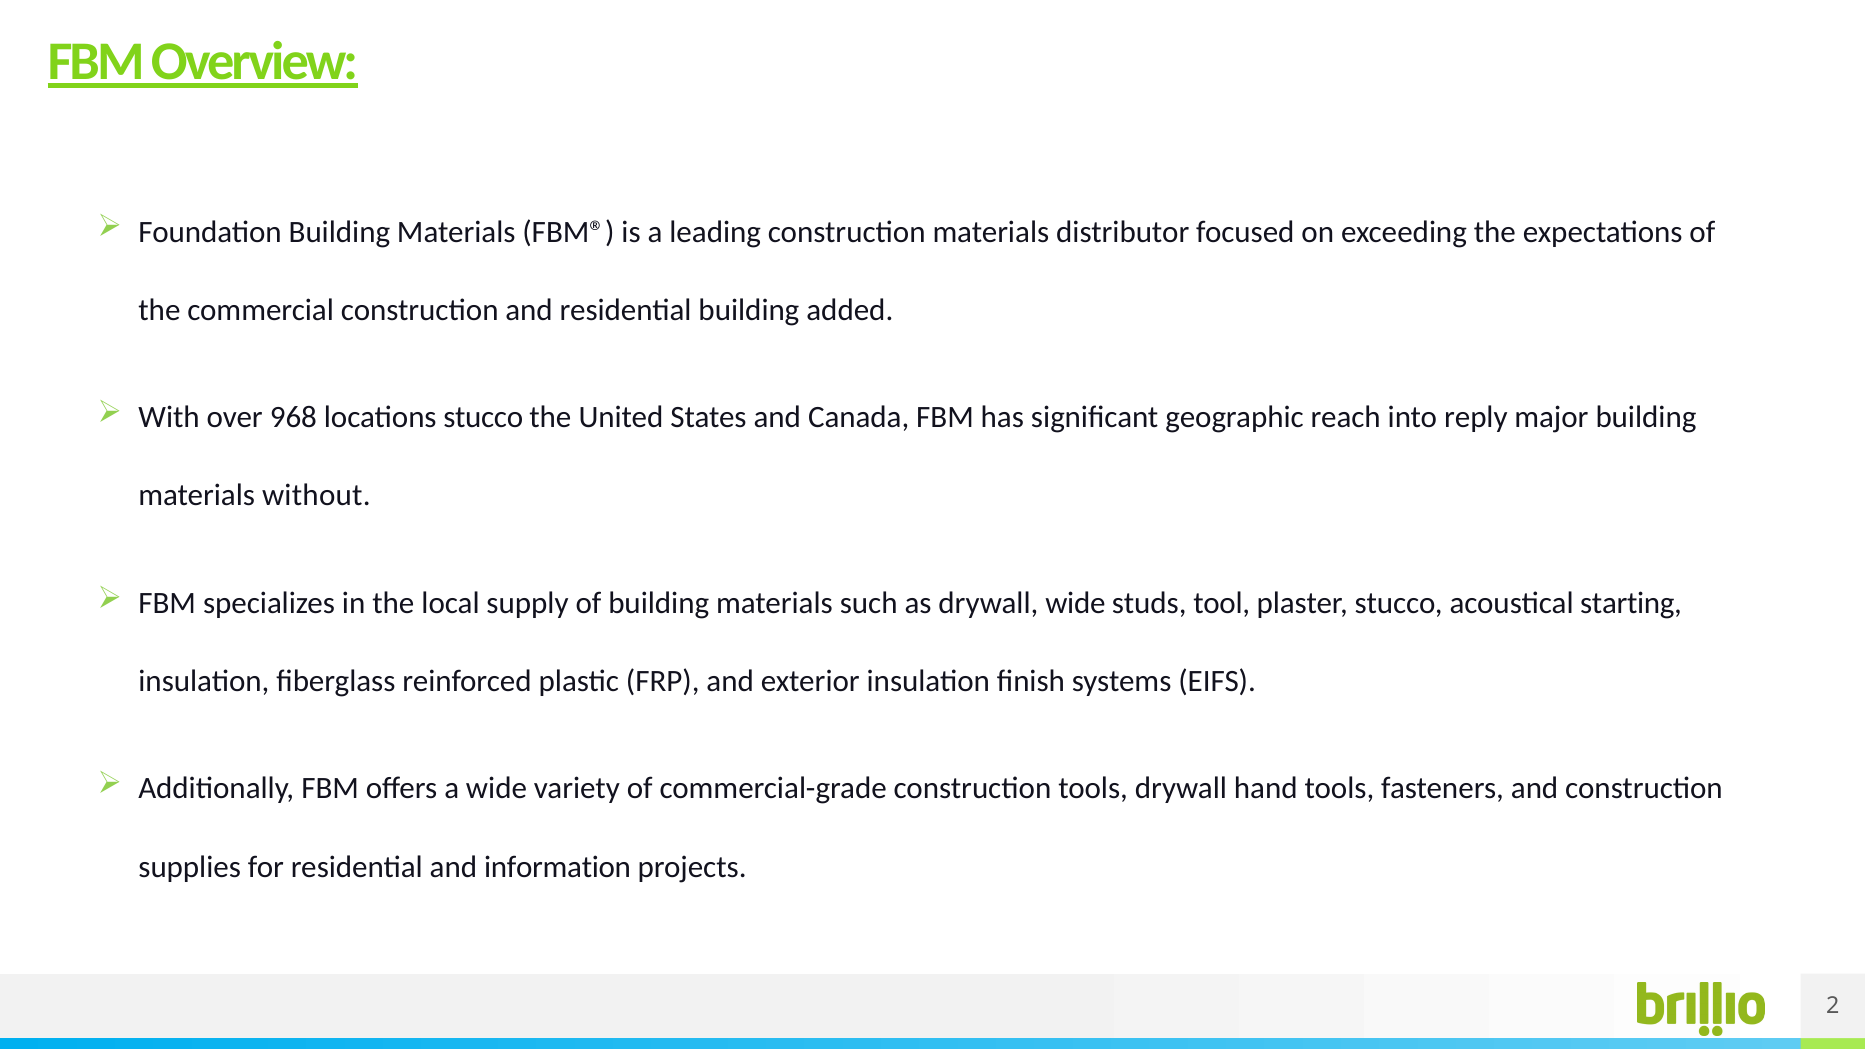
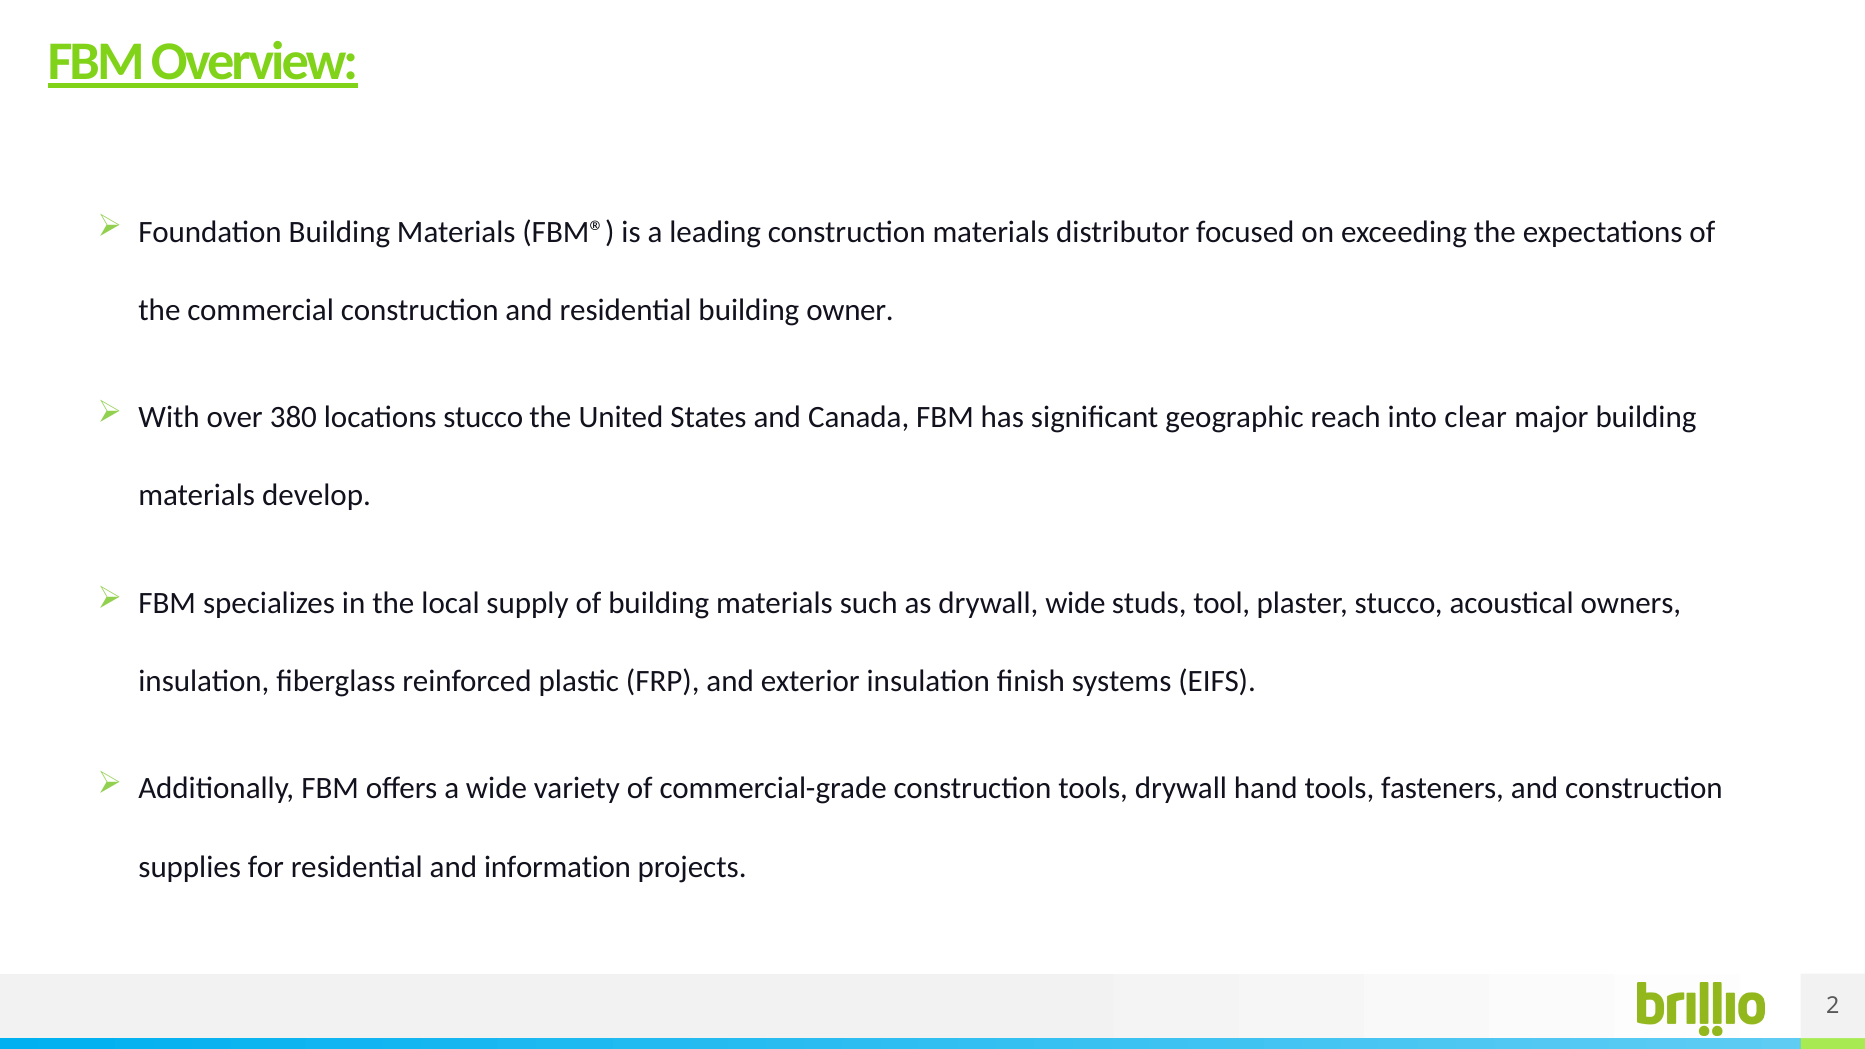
added: added -> owner (850, 310)
968: 968 -> 380 (293, 417)
reply: reply -> clear (1476, 417)
without: without -> develop (316, 496)
starting: starting -> owners (1631, 603)
